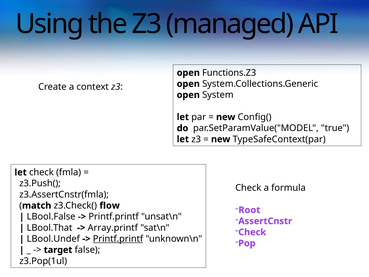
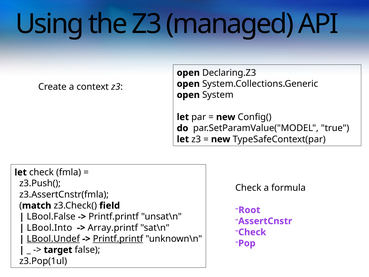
Functions.Z3: Functions.Z3 -> Declaring.Z3 (229, 73)
flow: flow -> field (110, 205)
LBool.That: LBool.That -> LBool.Into (49, 228)
LBool.Undef underline: none -> present (53, 239)
